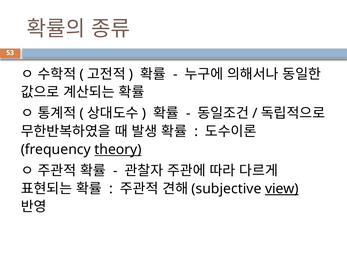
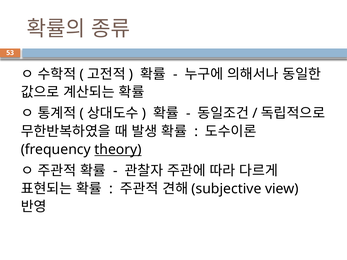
view underline: present -> none (282, 189)
